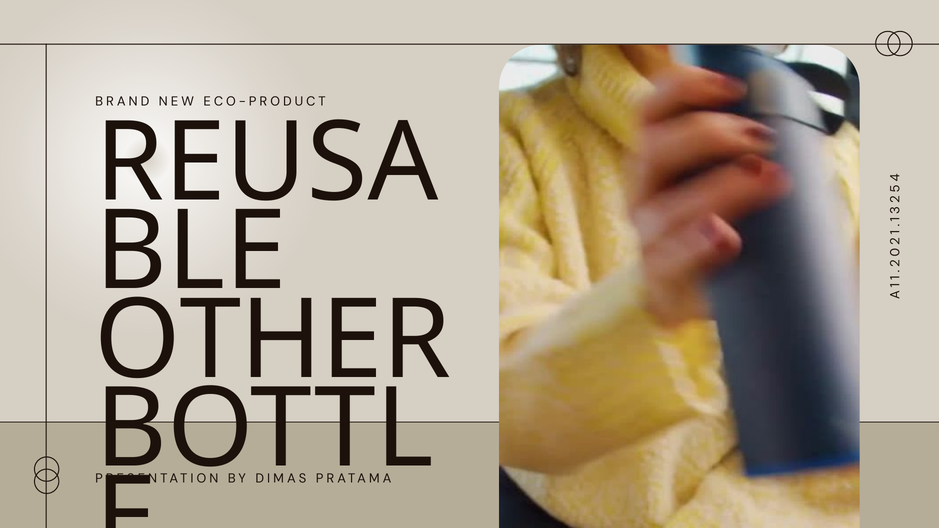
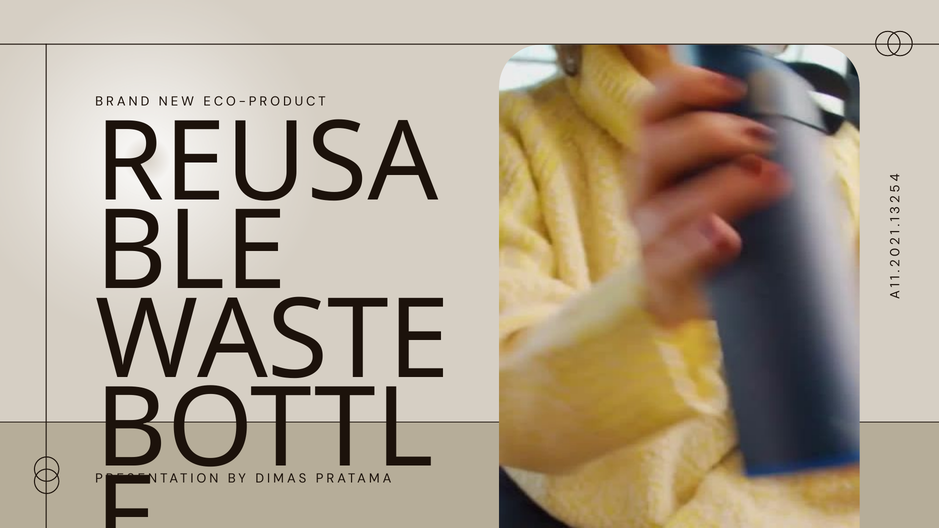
OTHER: OTHER -> WASTE (273, 341)
